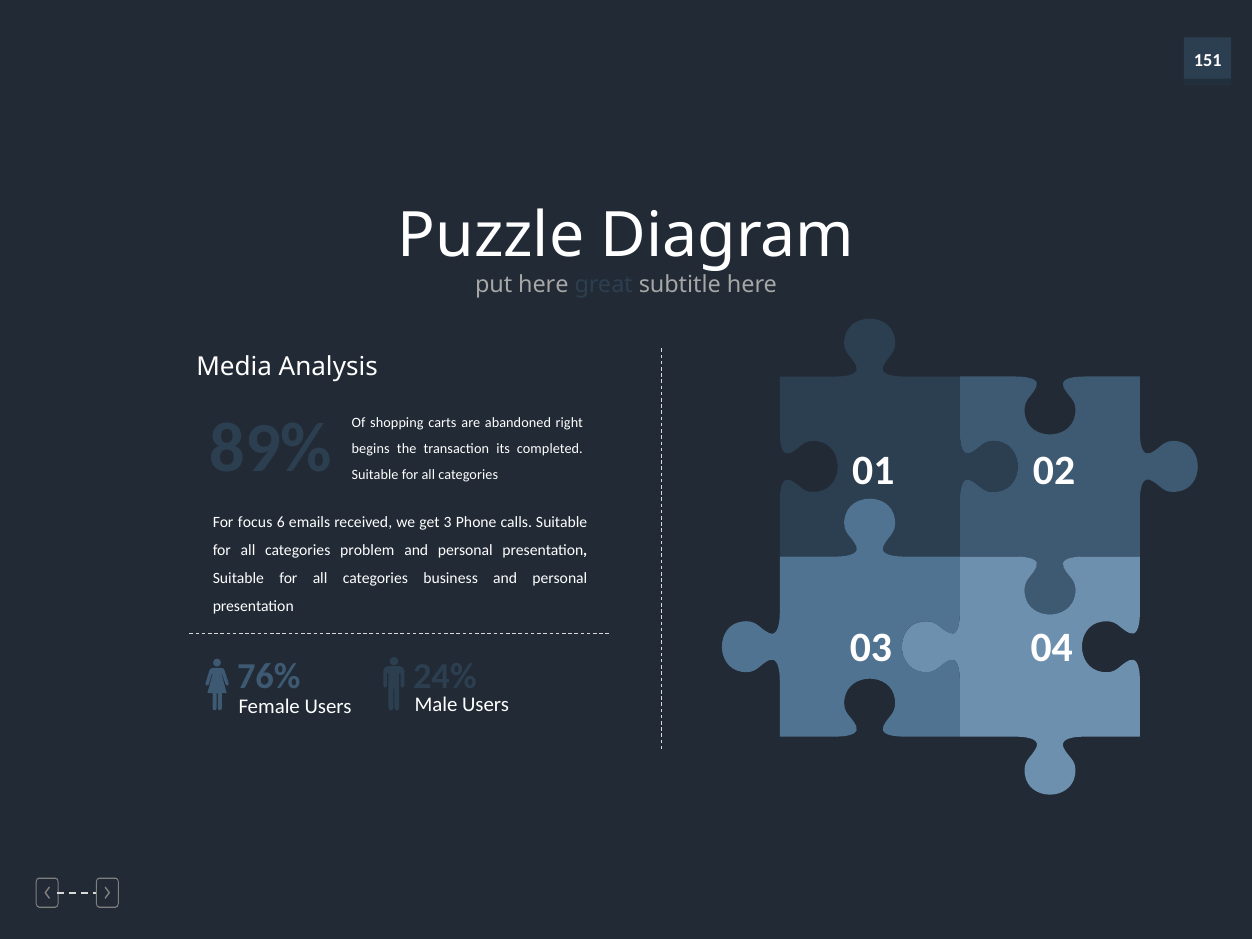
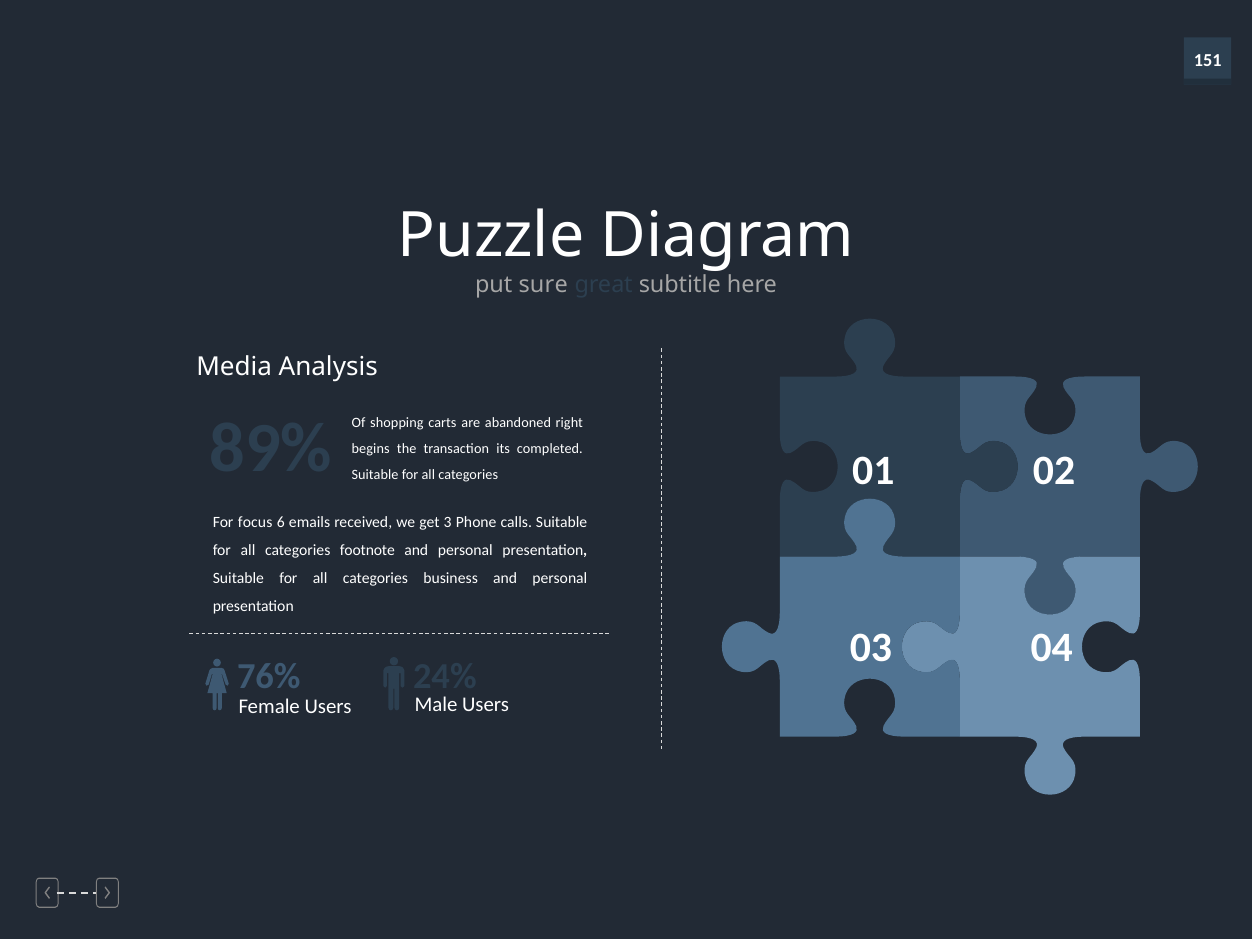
put here: here -> sure (543, 285)
problem: problem -> footnote (367, 550)
